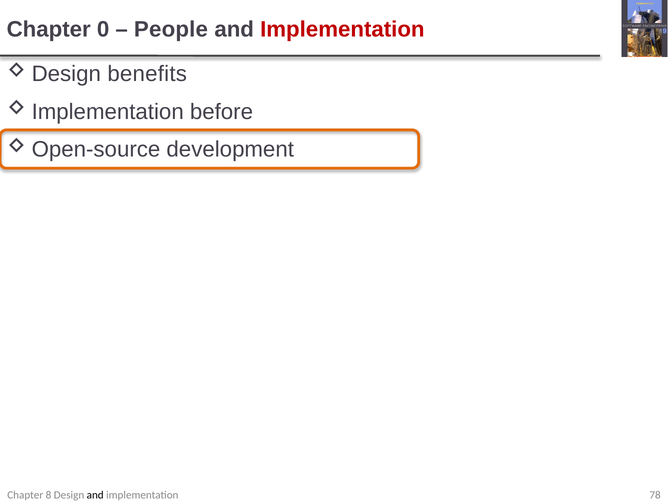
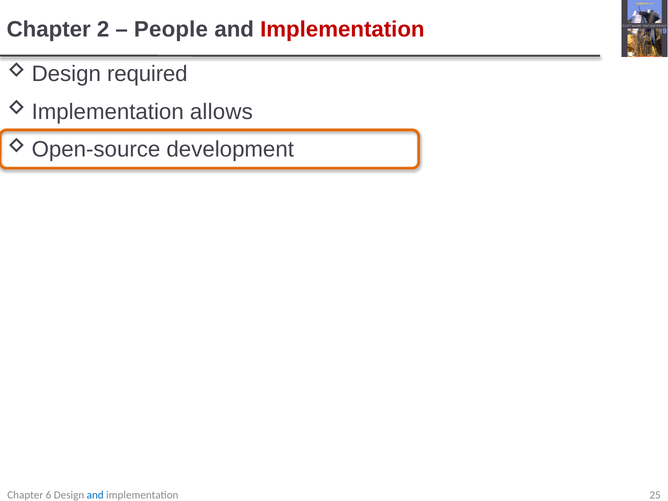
0: 0 -> 2 (103, 29)
benefits: benefits -> required (147, 74)
before: before -> allows (221, 112)
8: 8 -> 6 (49, 495)
and colour: black -> blue (95, 495)
78: 78 -> 25 (655, 495)
